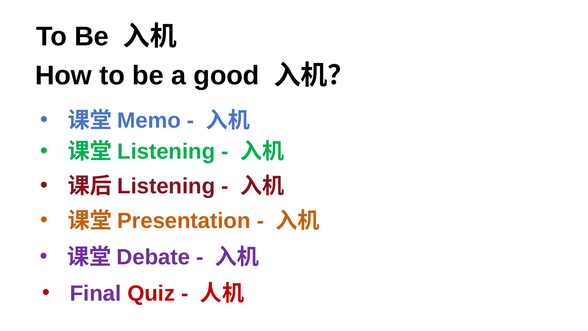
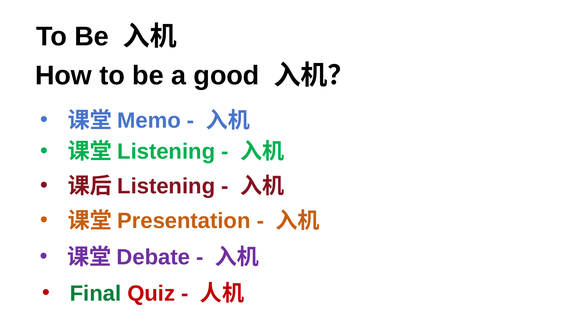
Final colour: purple -> green (96, 293)
